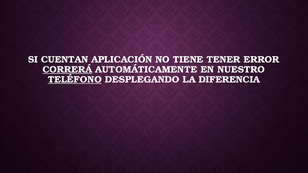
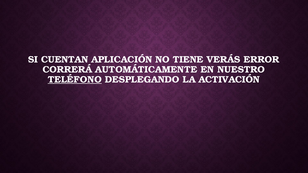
TENER: TENER -> VERÁS (223, 60)
CORRERÁ underline: present -> none (67, 70)
DIFERENCIA: DIFERENCIA -> ACTIVACIÓN (229, 80)
